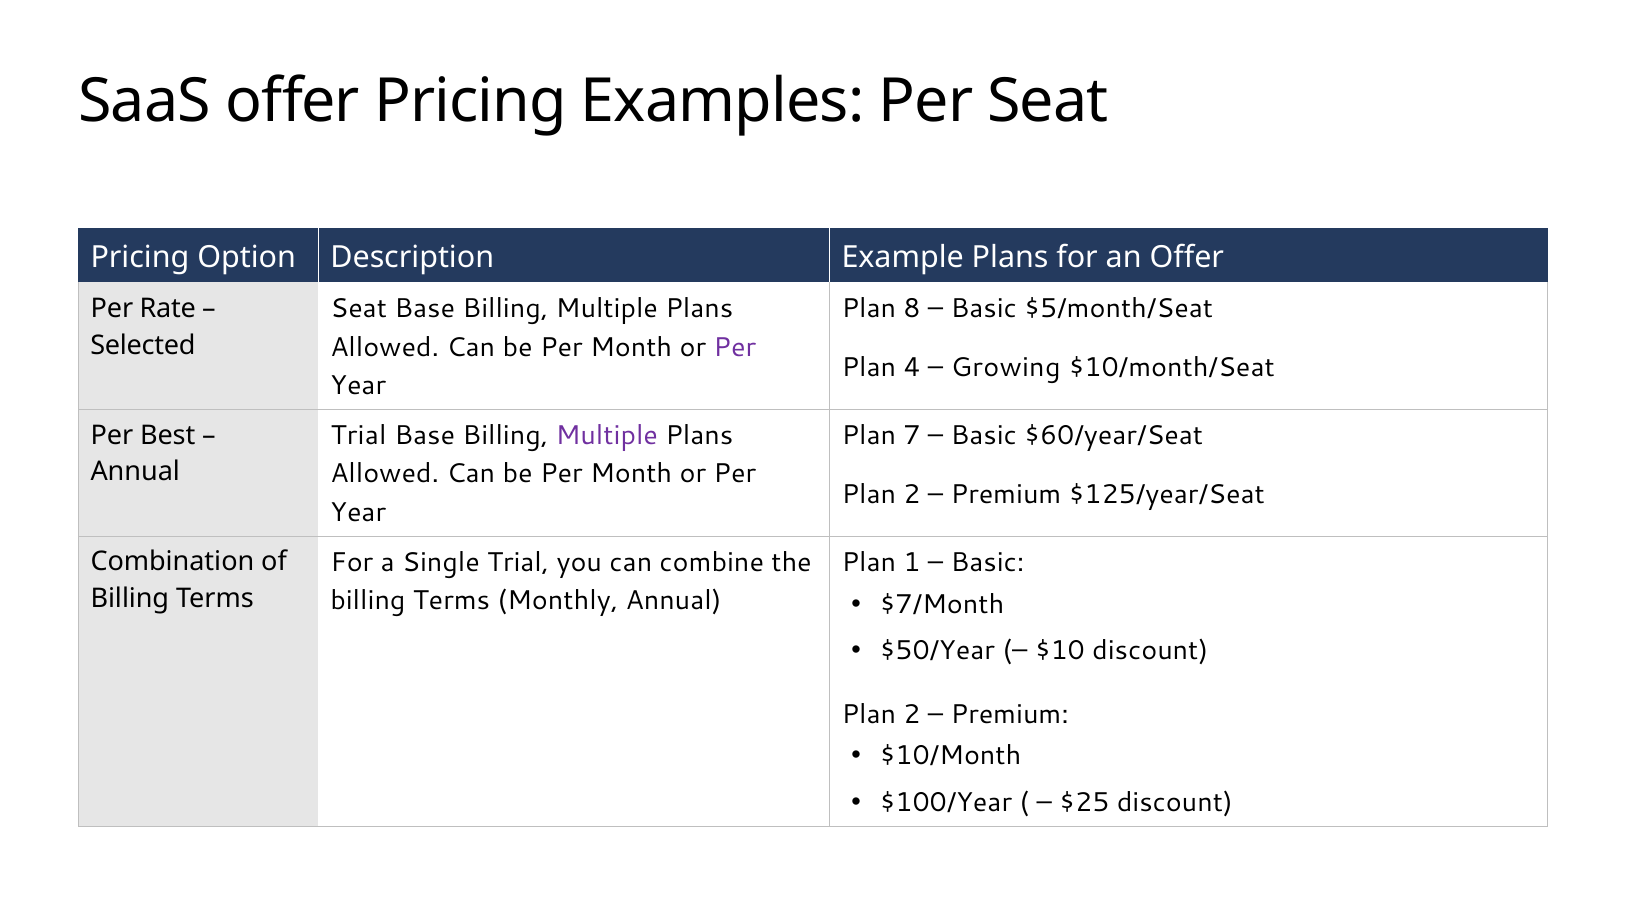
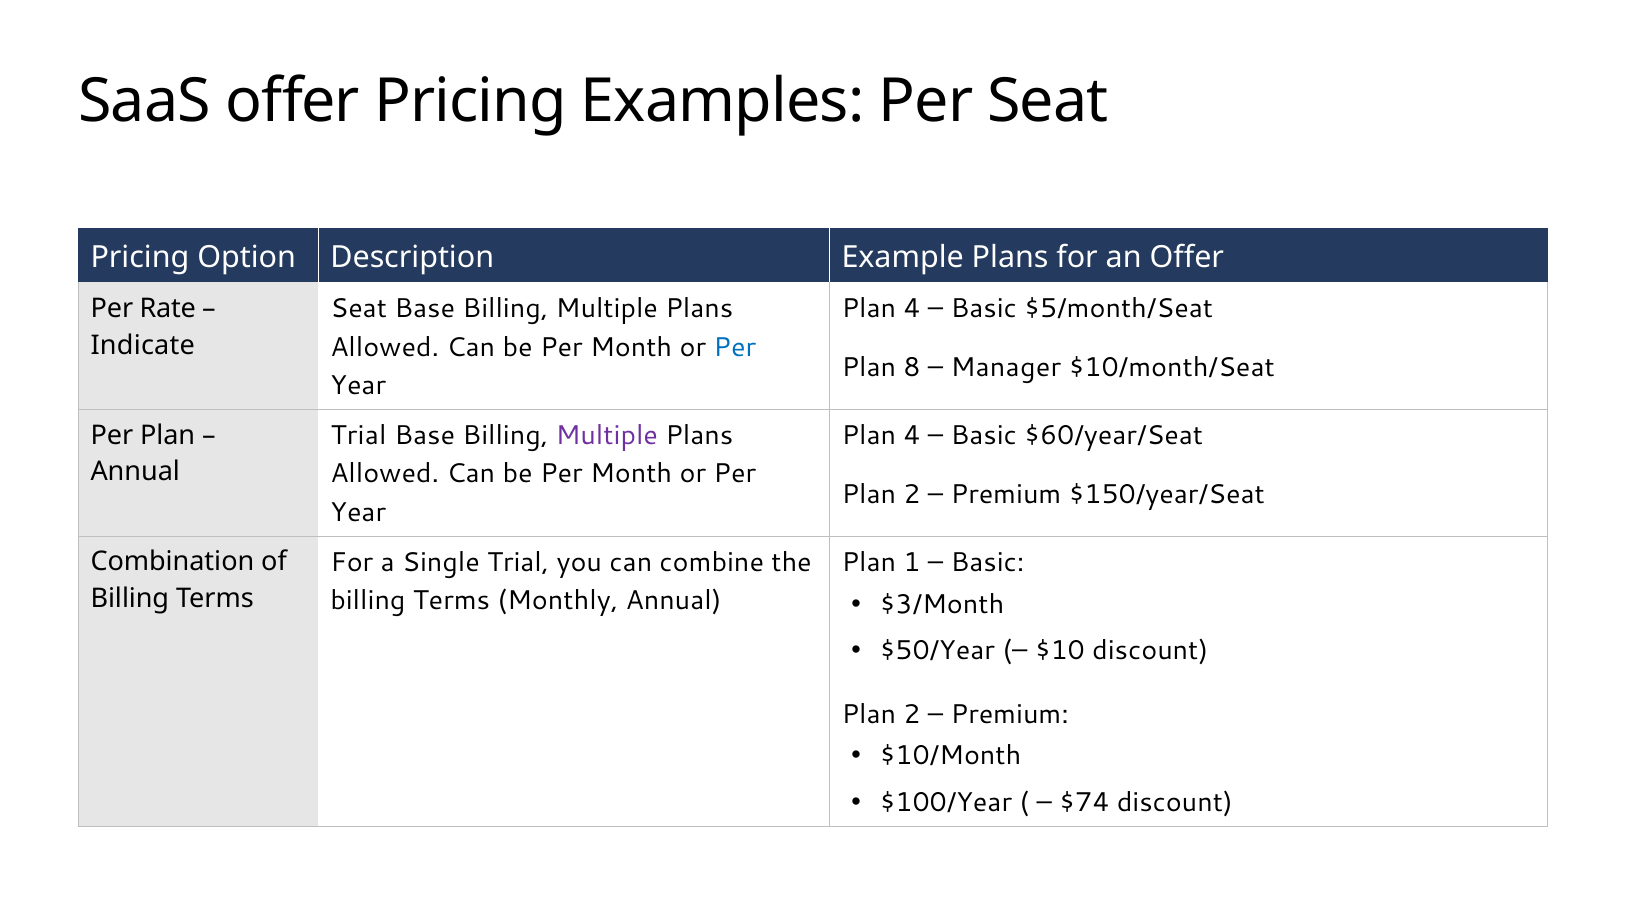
8: 8 -> 4 (912, 309)
Per colour: purple -> blue (735, 347)
Selected: Selected -> Indicate (143, 345)
4: 4 -> 8 (912, 367)
Growing: Growing -> Manager (1006, 367)
7: 7 -> 4 (912, 436)
Per Best: Best -> Plan (168, 435)
$125/year/Seat: $125/year/Seat -> $150/year/Seat (1167, 494)
$7/Month: $7/Month -> $3/Month (942, 604)
$25: $25 -> $74 (1084, 803)
